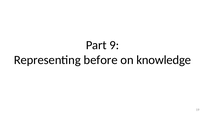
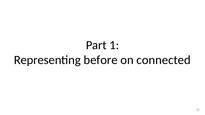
9: 9 -> 1 (114, 45)
knowledge: knowledge -> connected (164, 60)
